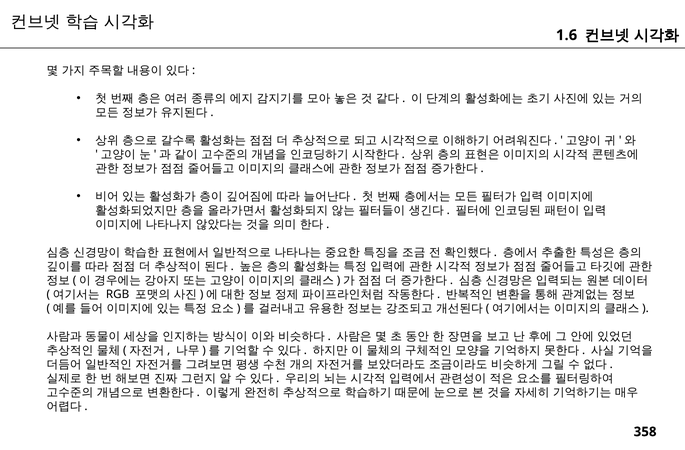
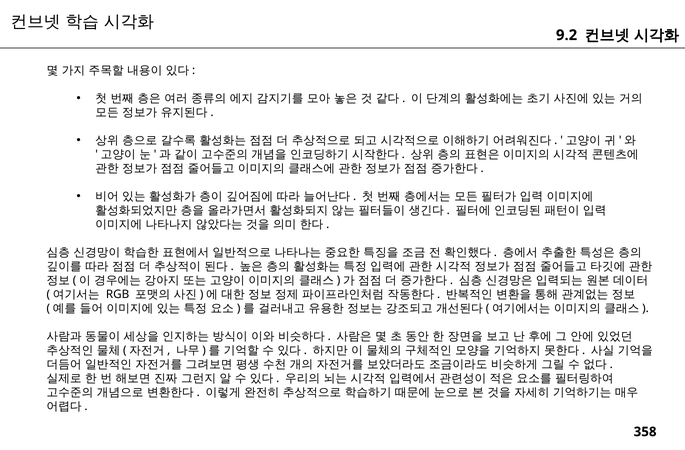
1.6: 1.6 -> 9.2 (567, 35)
